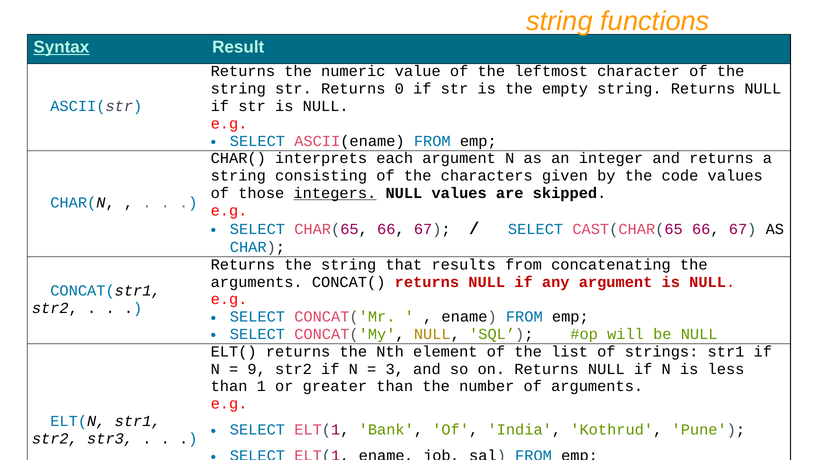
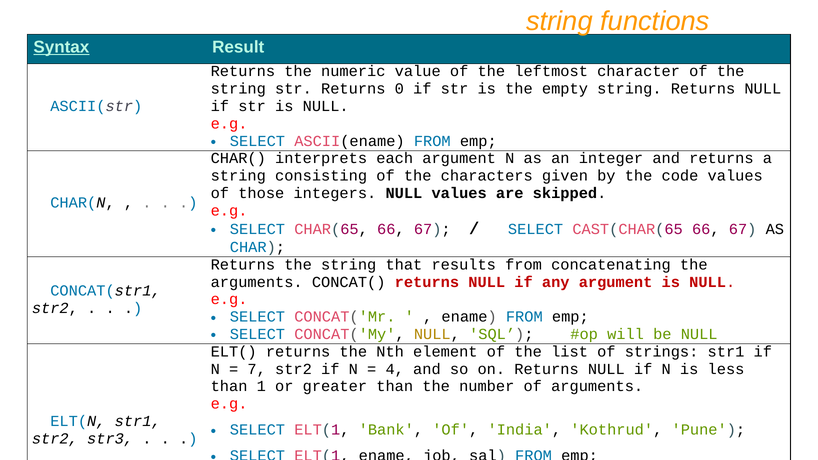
integers underline: present -> none (335, 193)
9: 9 -> 7 (257, 369)
3: 3 -> 4 (395, 369)
